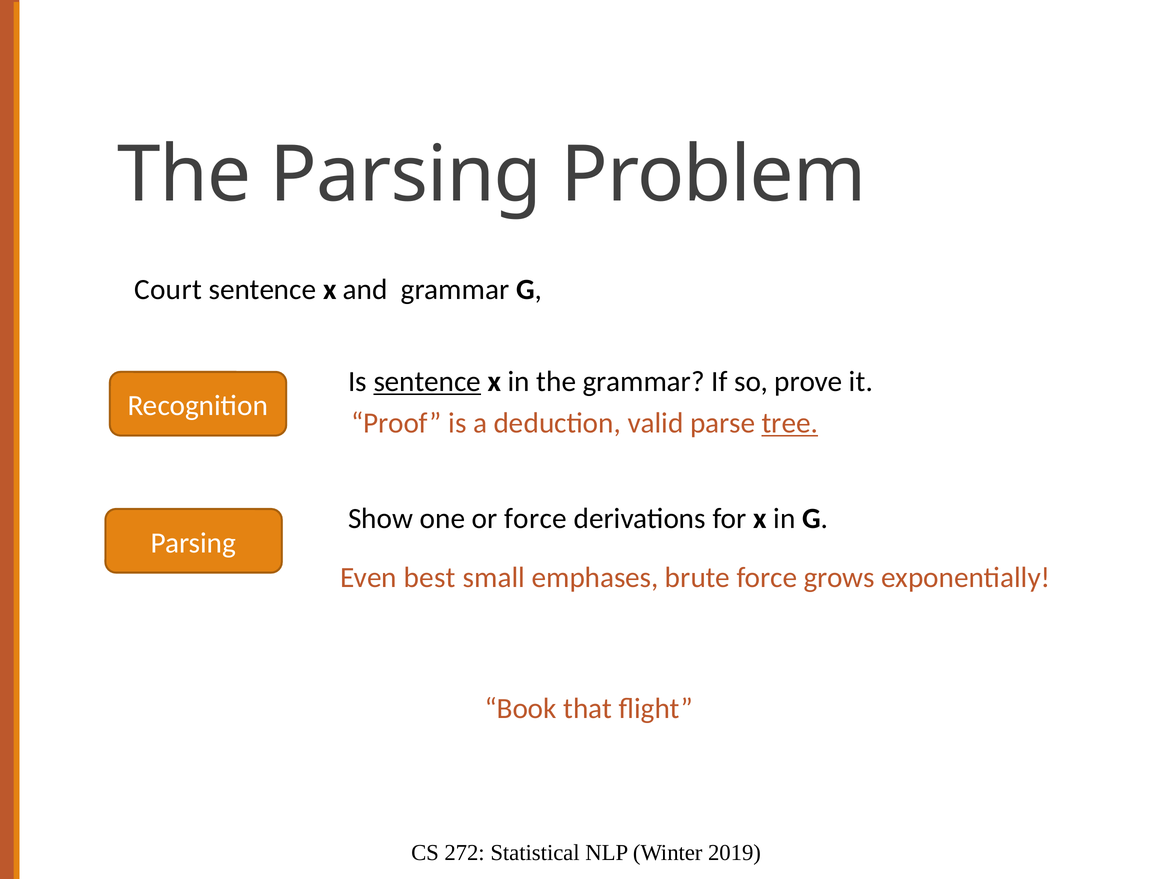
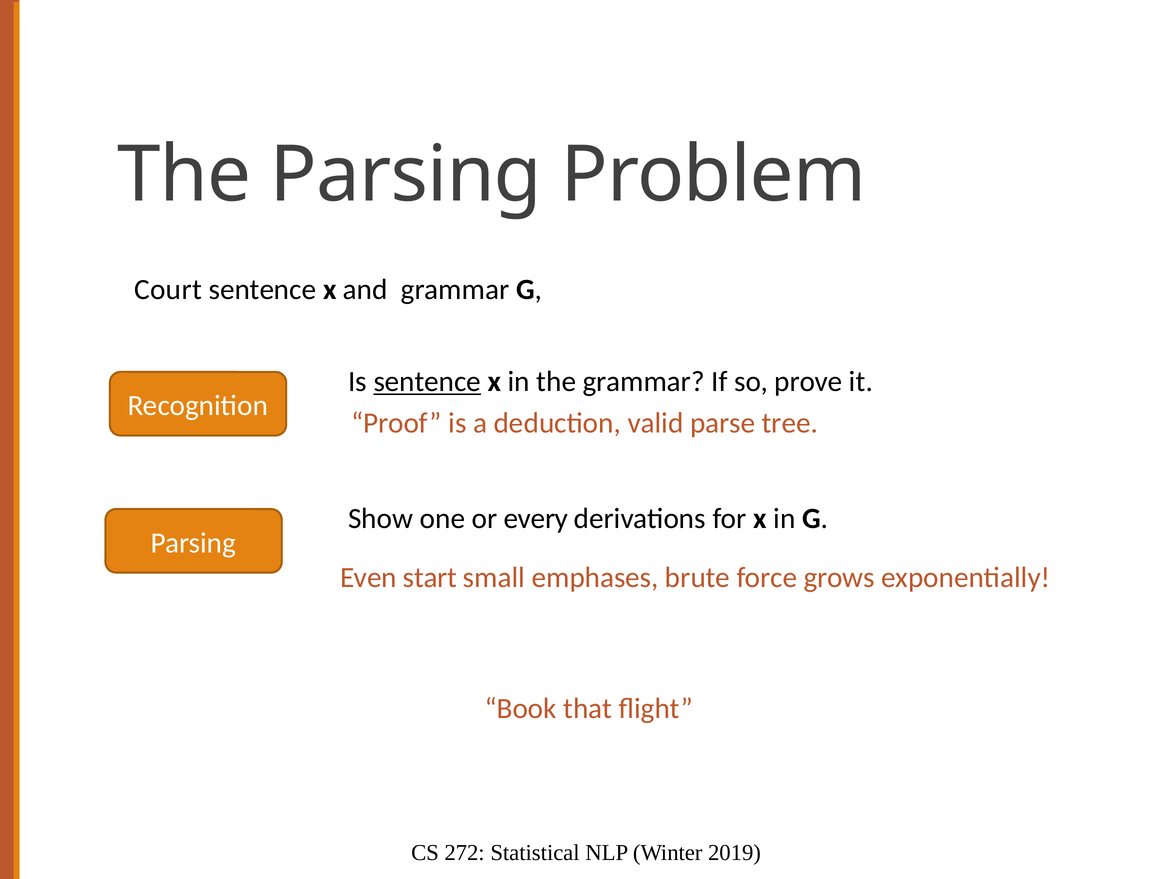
tree underline: present -> none (790, 423)
or force: force -> every (536, 519)
best: best -> start (430, 578)
